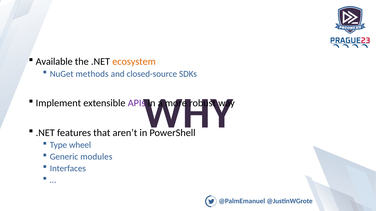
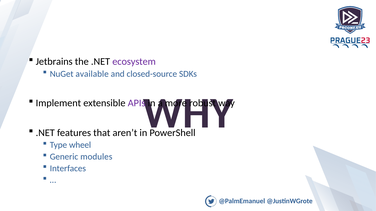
Available: Available -> Jetbrains (54, 62)
ecosystem colour: orange -> purple (134, 62)
methods: methods -> available (92, 74)
